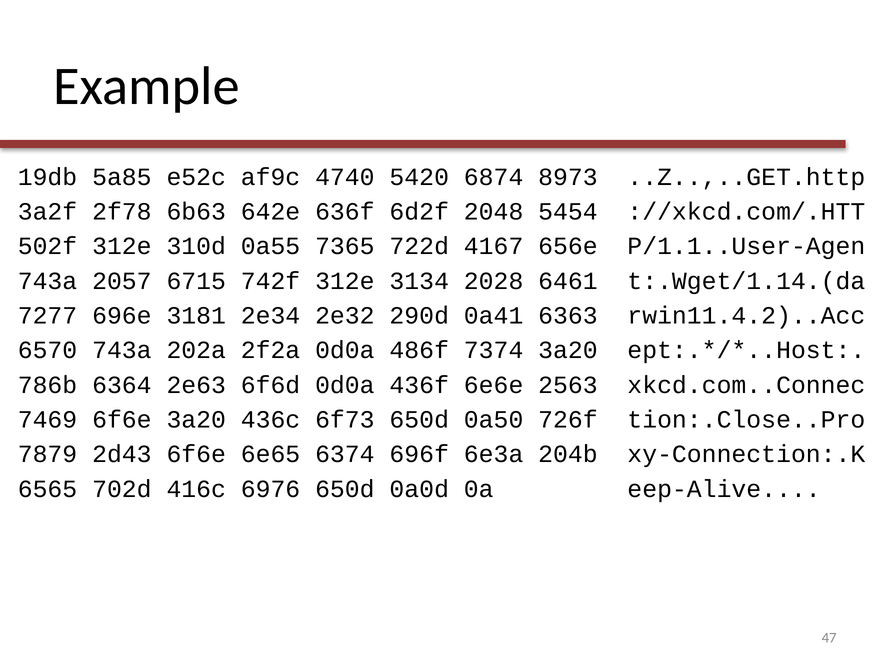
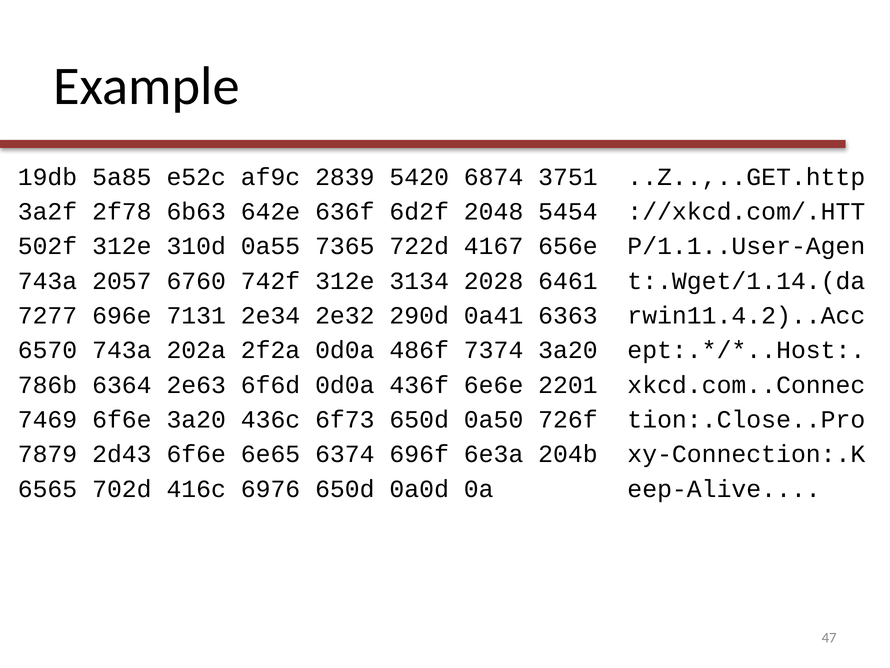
4740: 4740 -> 2839 (345, 177)
8973: 8973 -> 3751 (568, 177)
6715: 6715 -> 6760 (196, 281)
3181: 3181 -> 7131 (196, 315)
2563: 2563 -> 2201 (568, 385)
